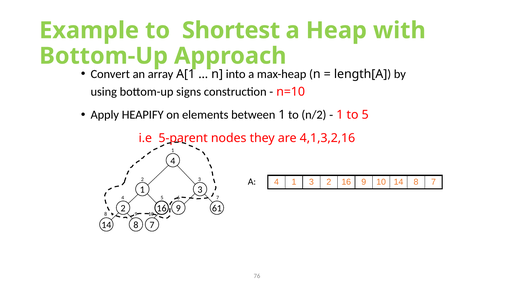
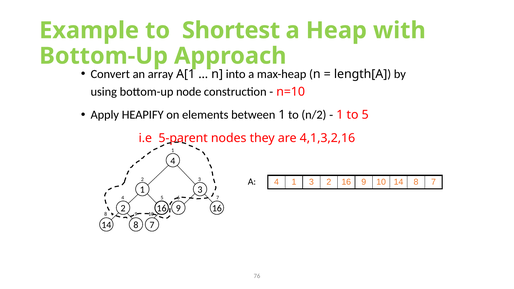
signs: signs -> node (189, 92)
9 61: 61 -> 16 (217, 208)
